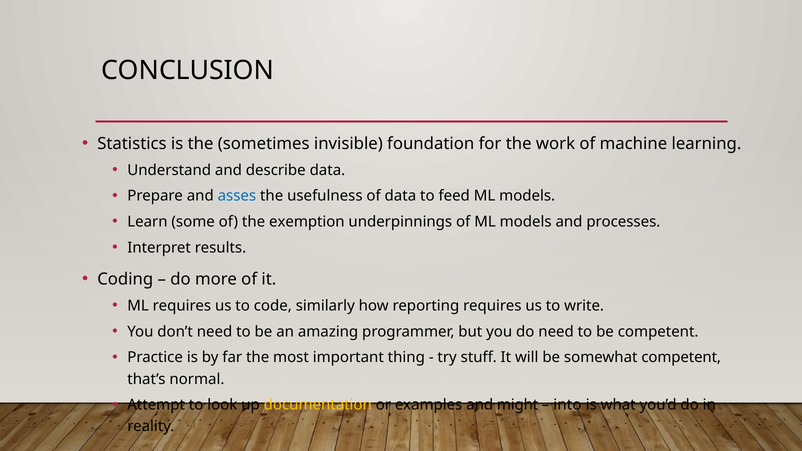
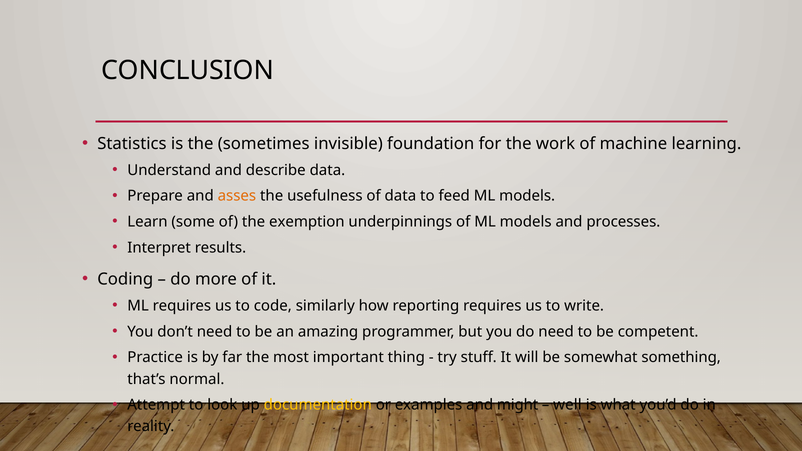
asses colour: blue -> orange (237, 196)
somewhat competent: competent -> something (681, 358)
into: into -> well (567, 405)
